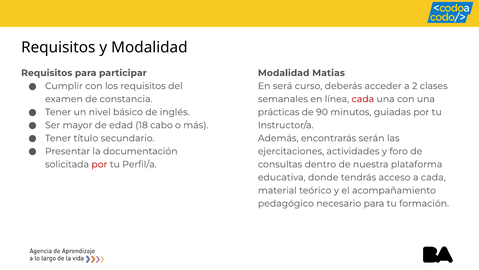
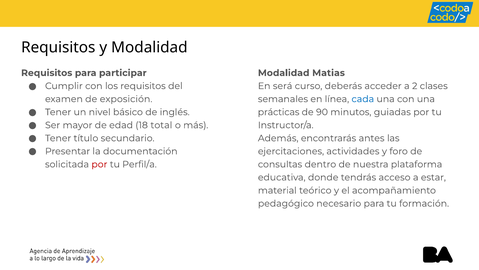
constancia: constancia -> exposición (126, 99)
cada colour: red -> blue (363, 99)
cabo: cabo -> total (161, 125)
serán: serán -> antes (372, 138)
a cada: cada -> estar (433, 177)
